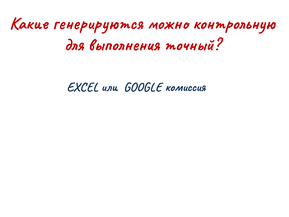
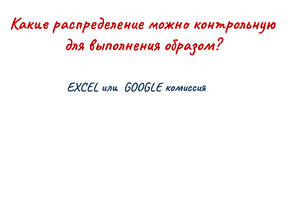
генерируются: генерируются -> распределение (98, 23)
точный: точный -> образом (192, 44)
